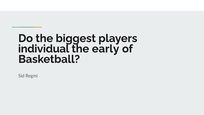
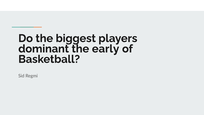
individual: individual -> dominant (44, 49)
